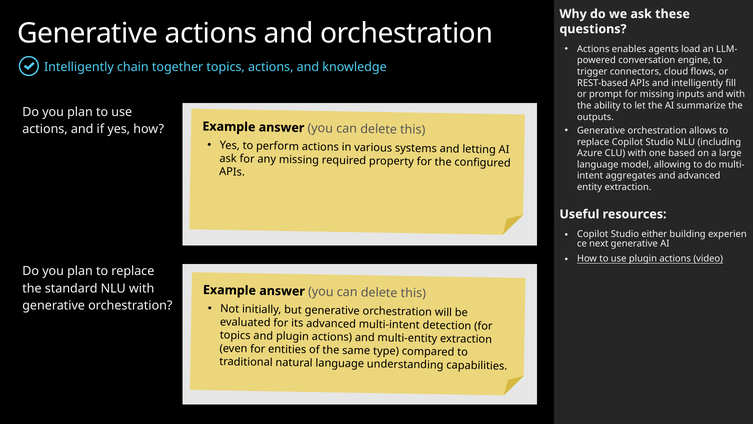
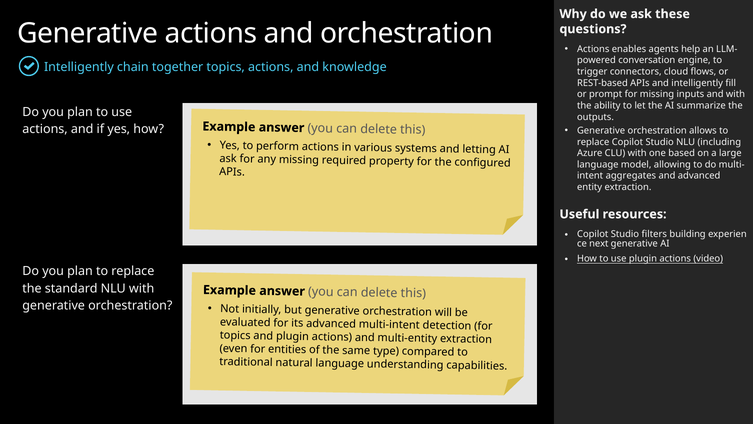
load: load -> help (691, 49)
either: either -> filters (654, 234)
